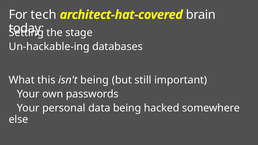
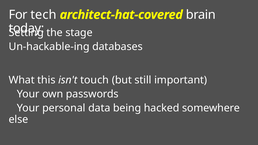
isn't being: being -> touch (95, 80)
